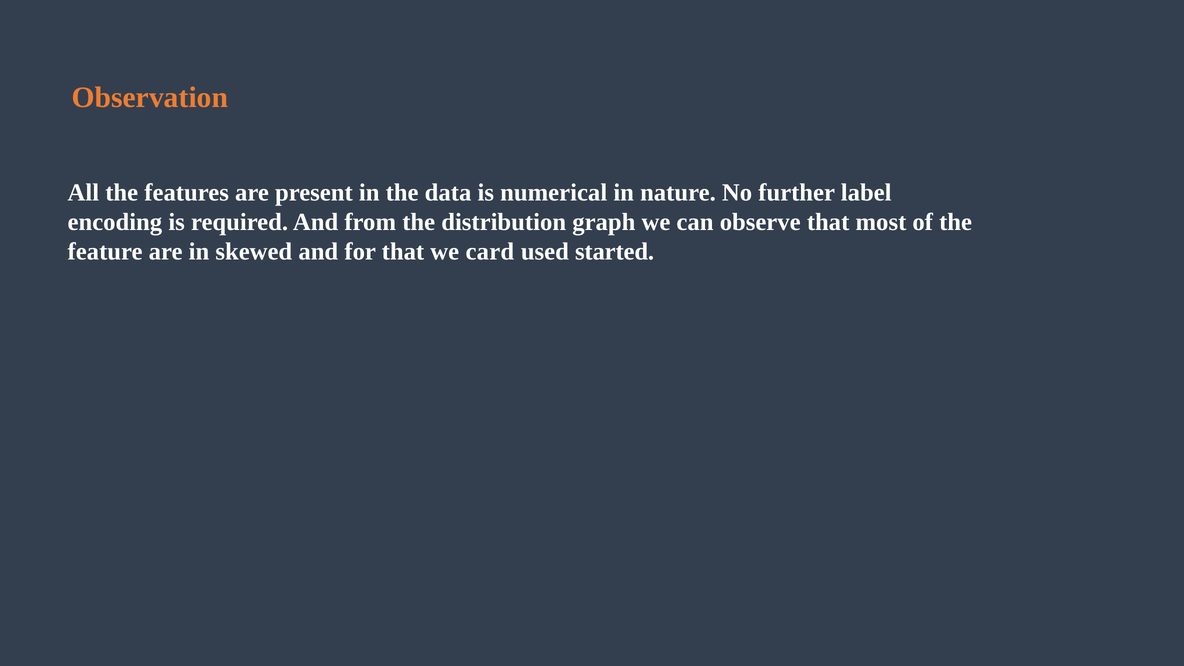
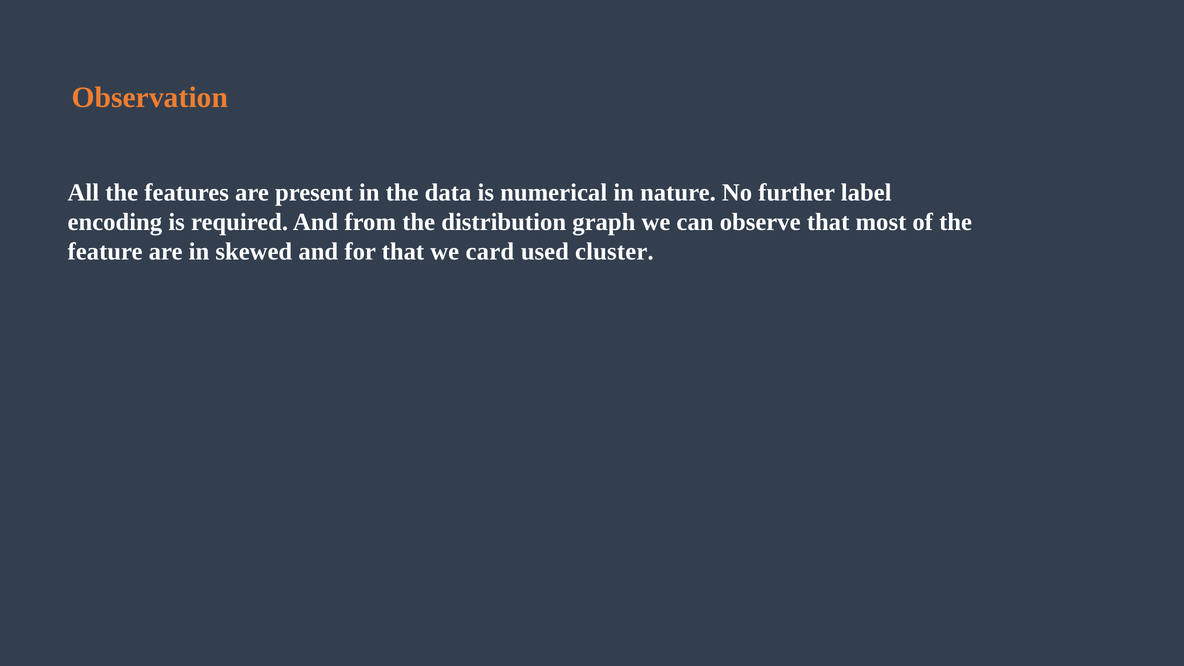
started: started -> cluster (614, 252)
